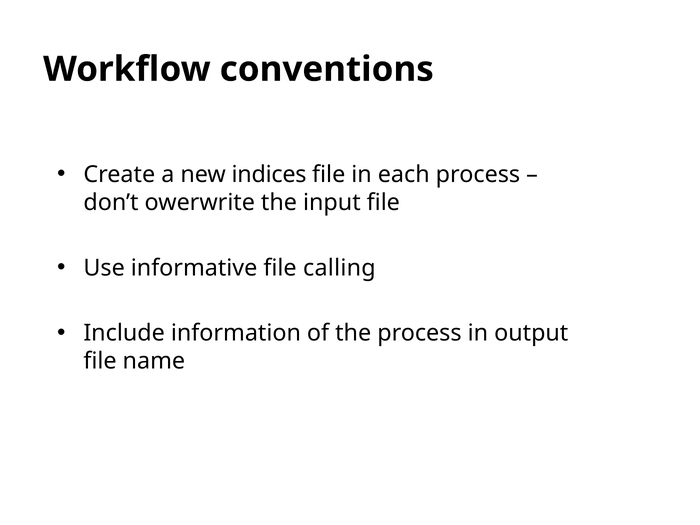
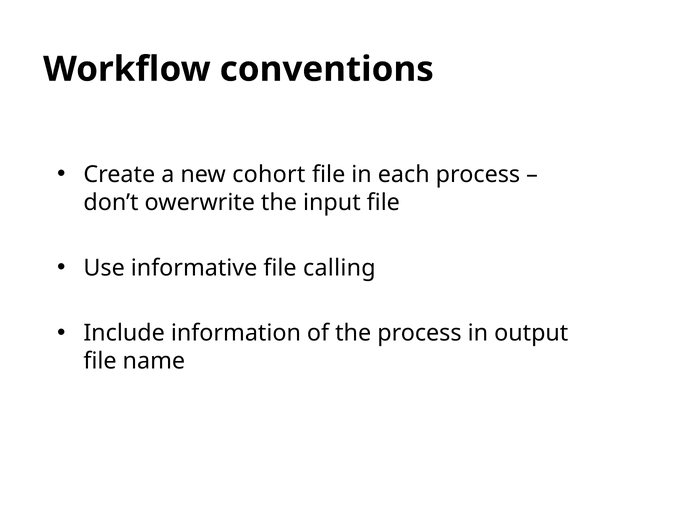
indices: indices -> cohort (269, 174)
